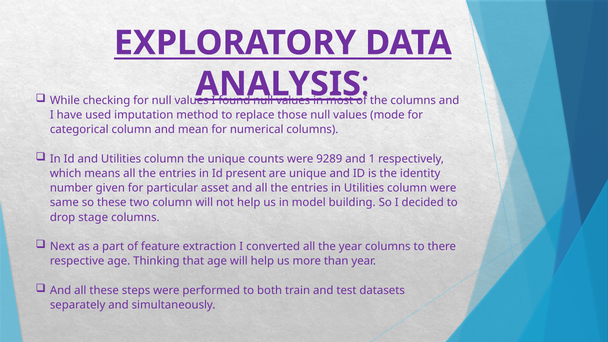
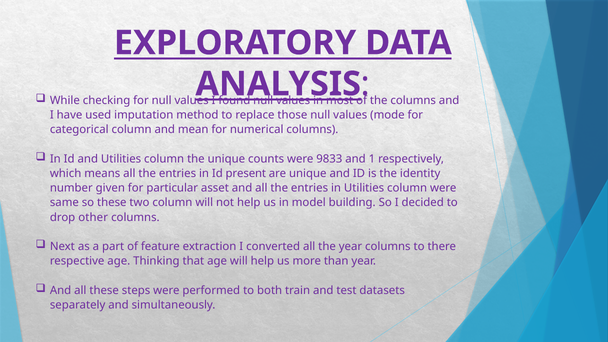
9289: 9289 -> 9833 (329, 159)
stage: stage -> other (93, 217)
